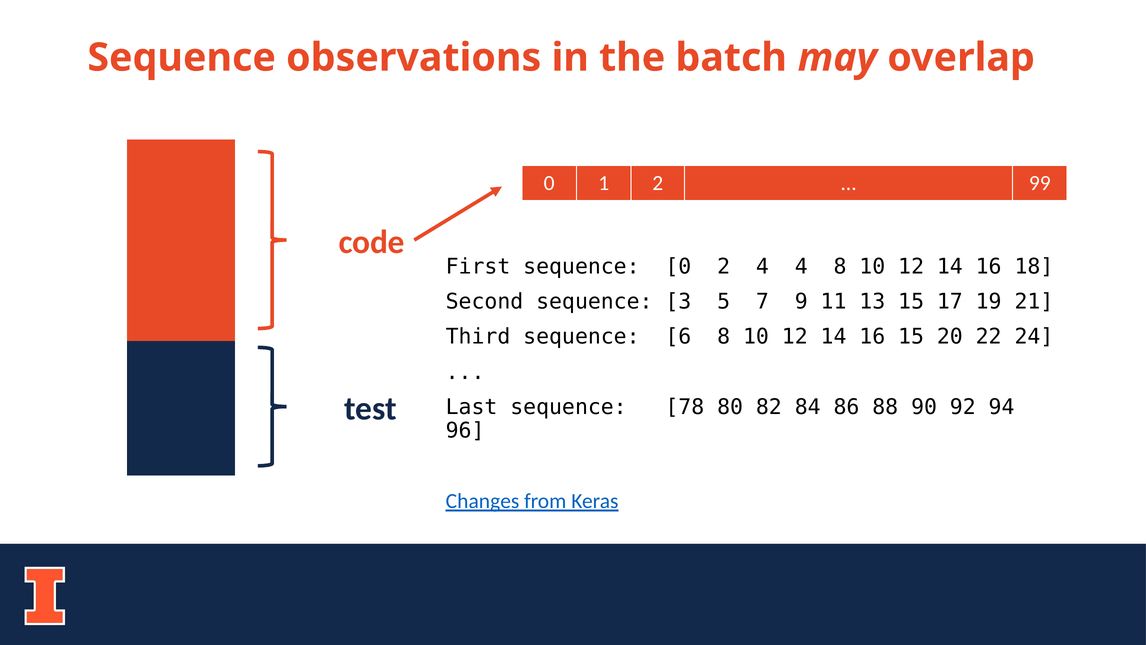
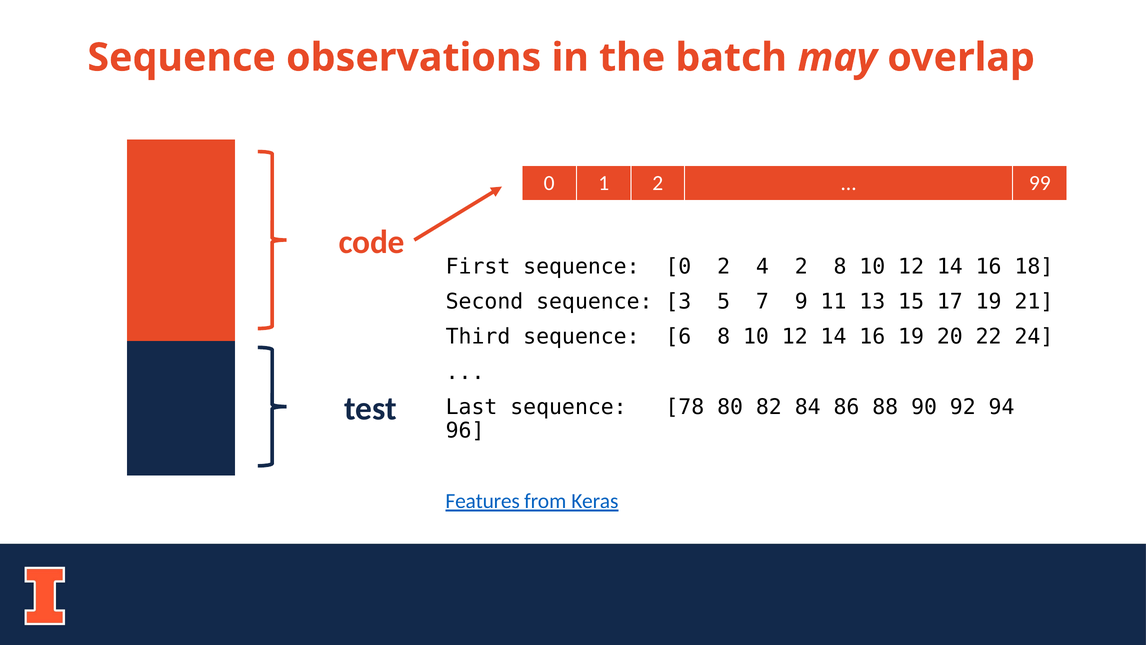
4 4: 4 -> 2 (801, 266)
16 15: 15 -> 19 (911, 337)
Changes: Changes -> Features (483, 501)
